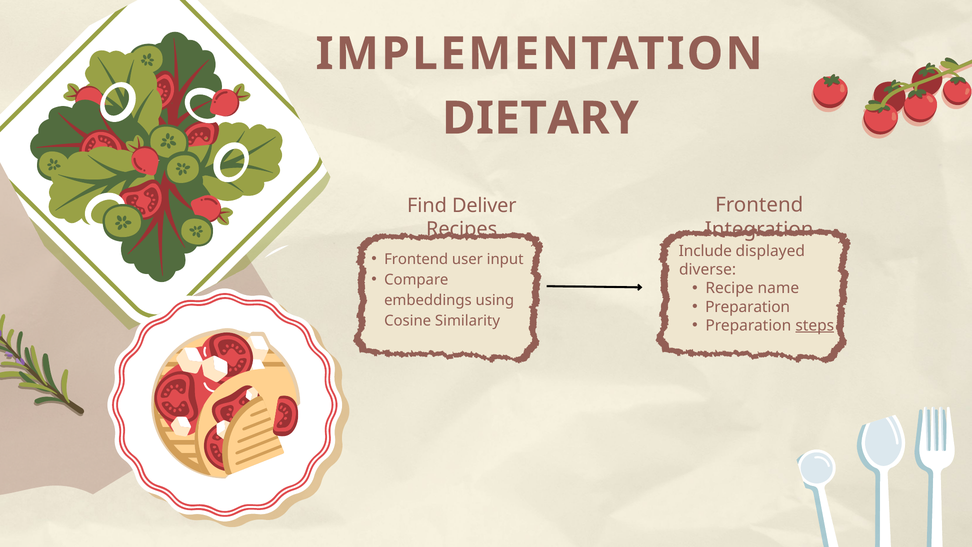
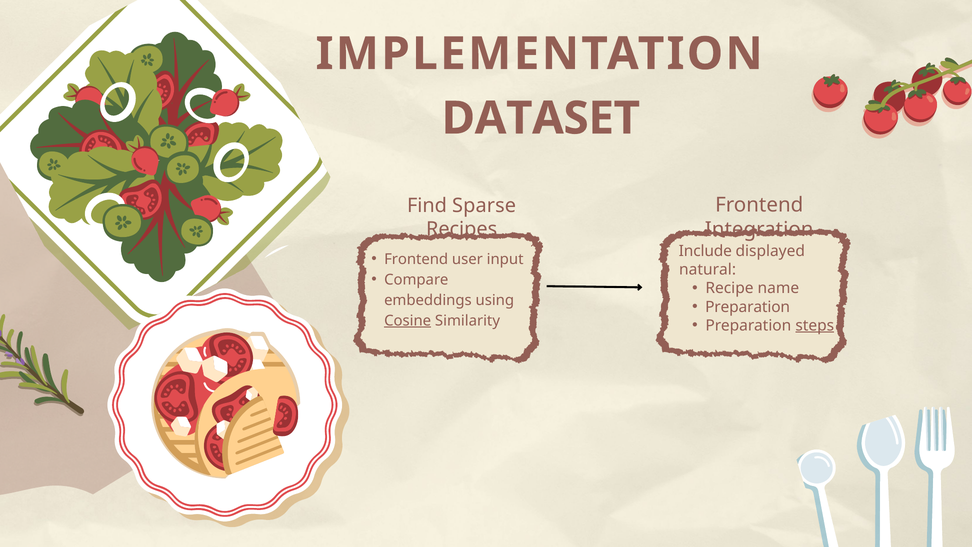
DIETARY: DIETARY -> DATASET (541, 118)
Deliver: Deliver -> Sparse (484, 205)
diverse: diverse -> natural (708, 270)
Cosine underline: none -> present (408, 321)
